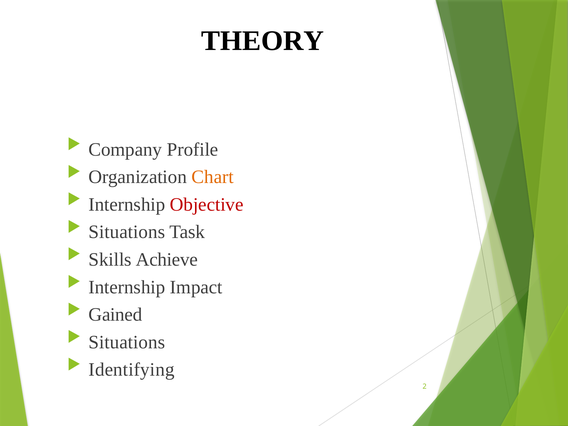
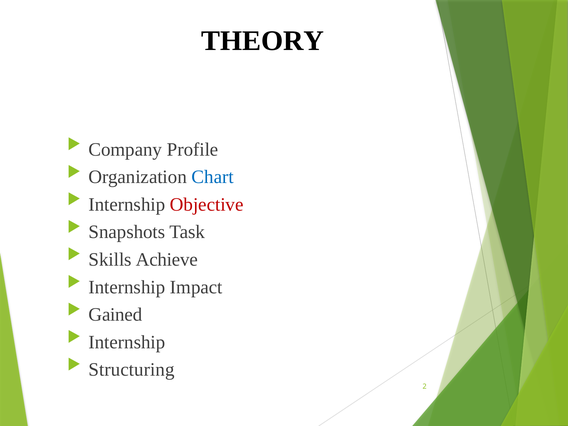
Chart colour: orange -> blue (213, 177)
Situations: Situations -> Snapshots (127, 232)
Situations: Situations -> Internship (127, 342)
Identifying: Identifying -> Structuring (132, 370)
